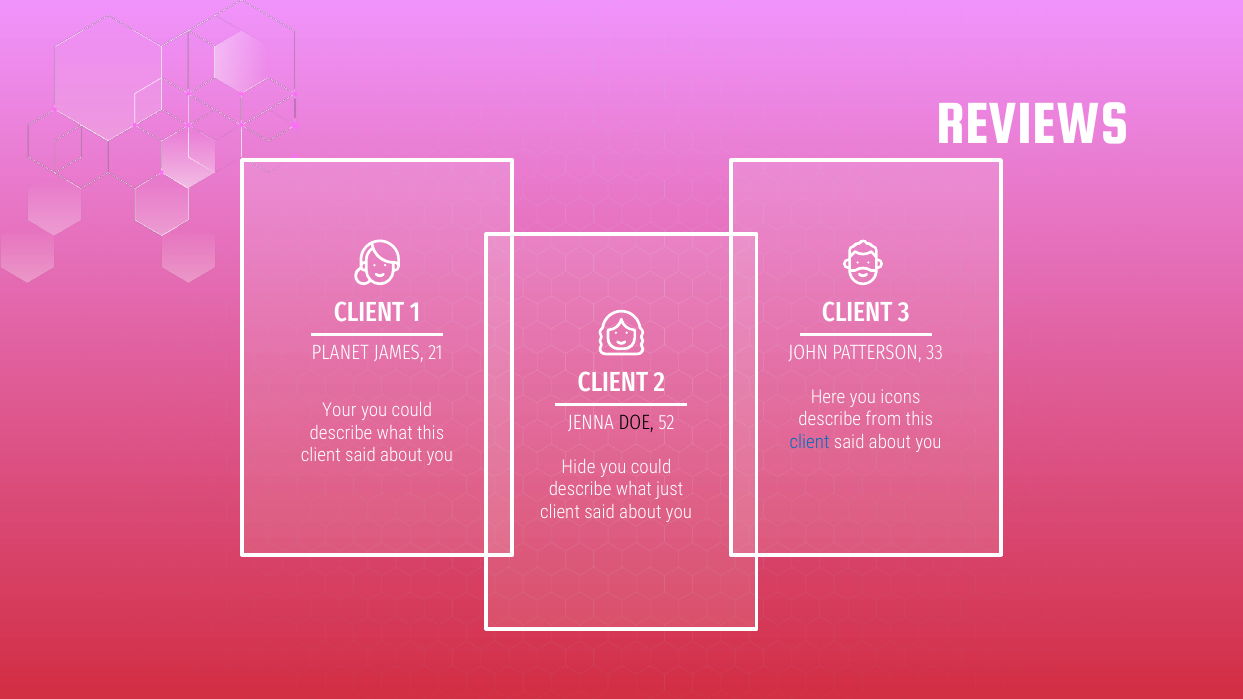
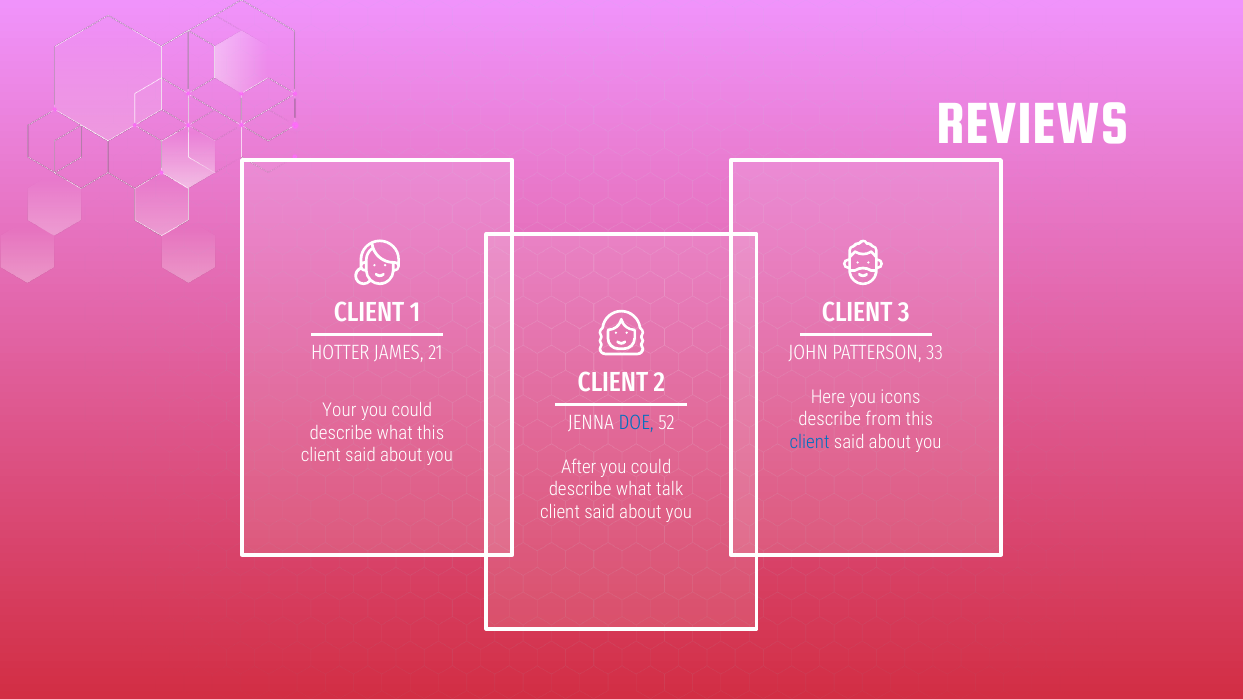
PLANET: PLANET -> HOTTER (340, 353)
DOE colour: black -> blue (636, 423)
Hide: Hide -> After (579, 467)
just: just -> talk (670, 490)
